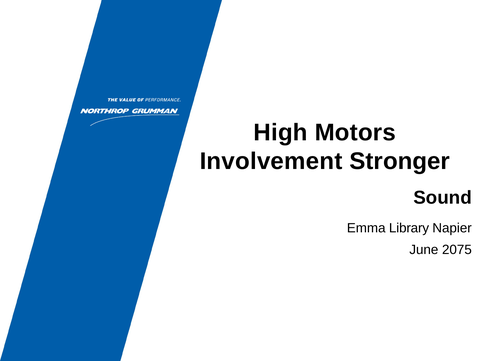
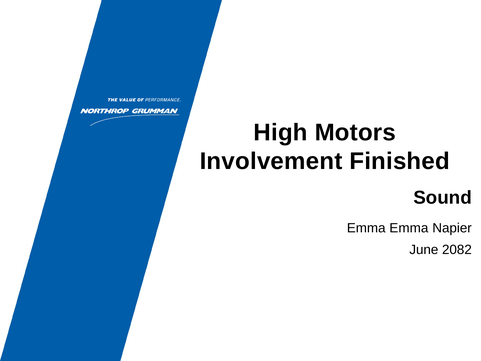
Stronger: Stronger -> Finished (400, 161)
Emma Library: Library -> Emma (409, 228)
2075: 2075 -> 2082 (457, 250)
